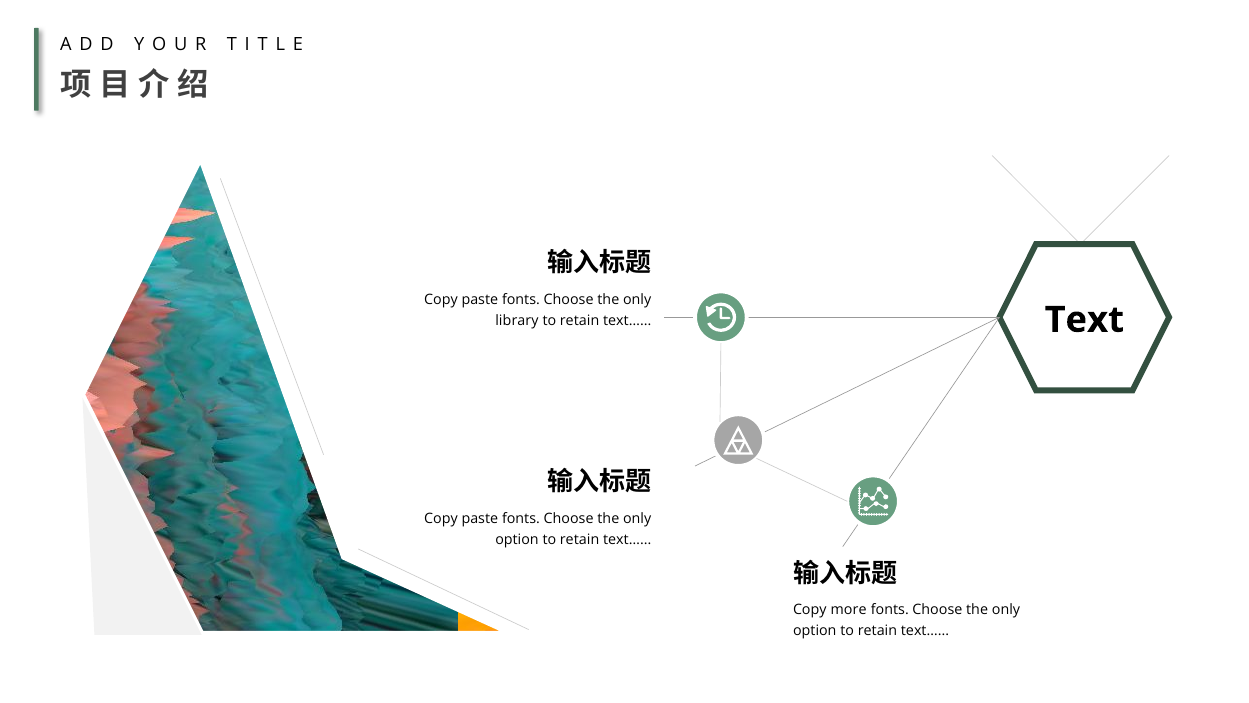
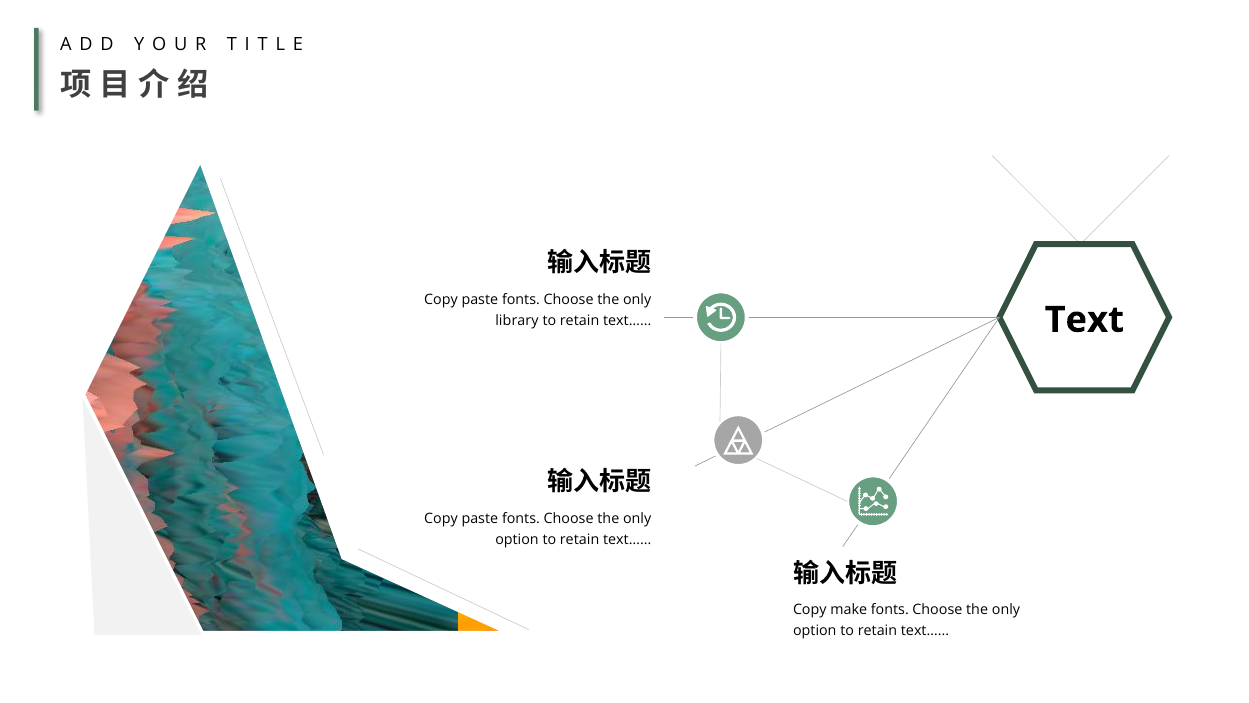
more: more -> make (849, 610)
